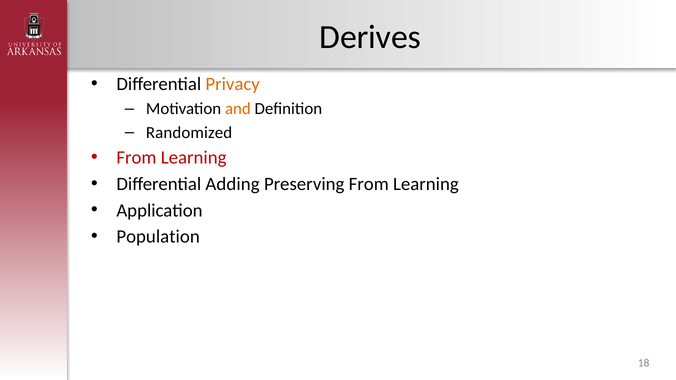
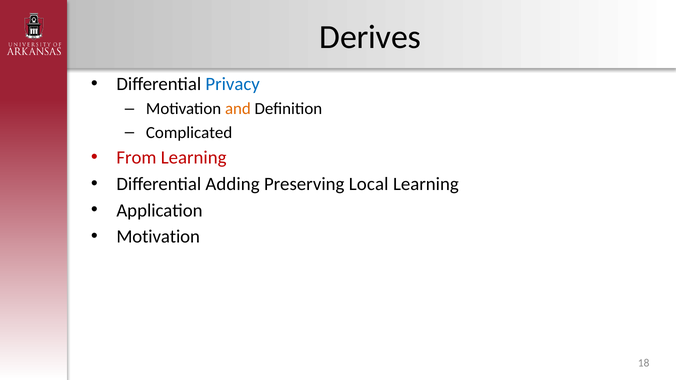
Privacy colour: orange -> blue (233, 84)
Randomized: Randomized -> Complicated (189, 133)
Preserving From: From -> Local (369, 184)
Population: Population -> Motivation (158, 237)
